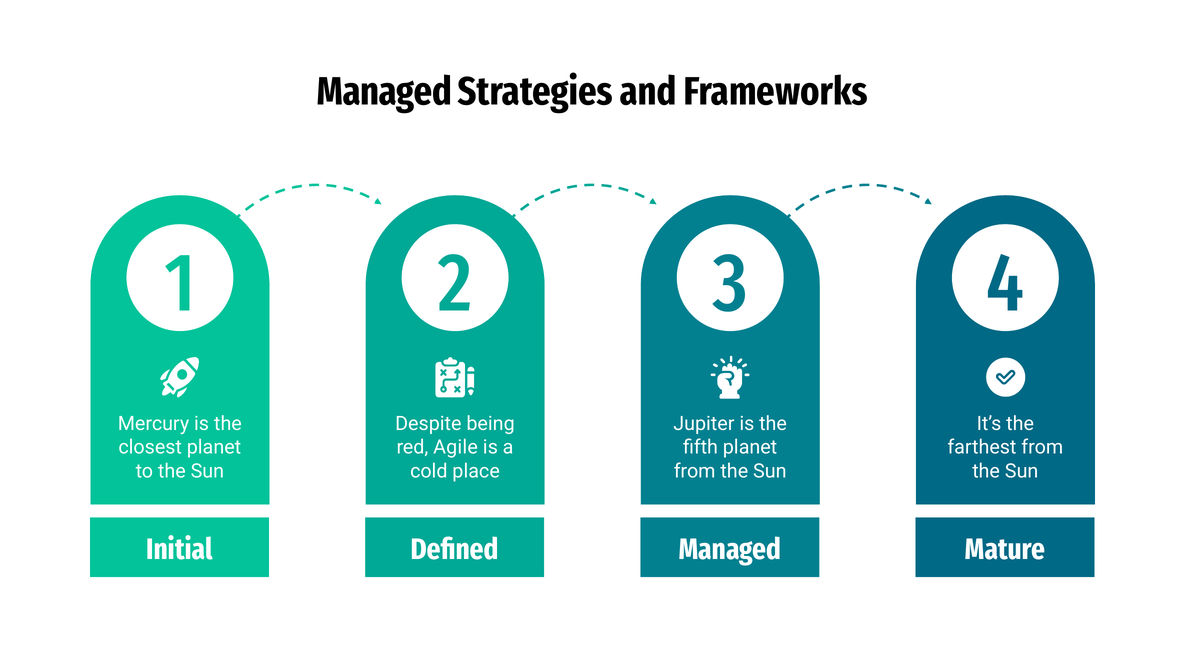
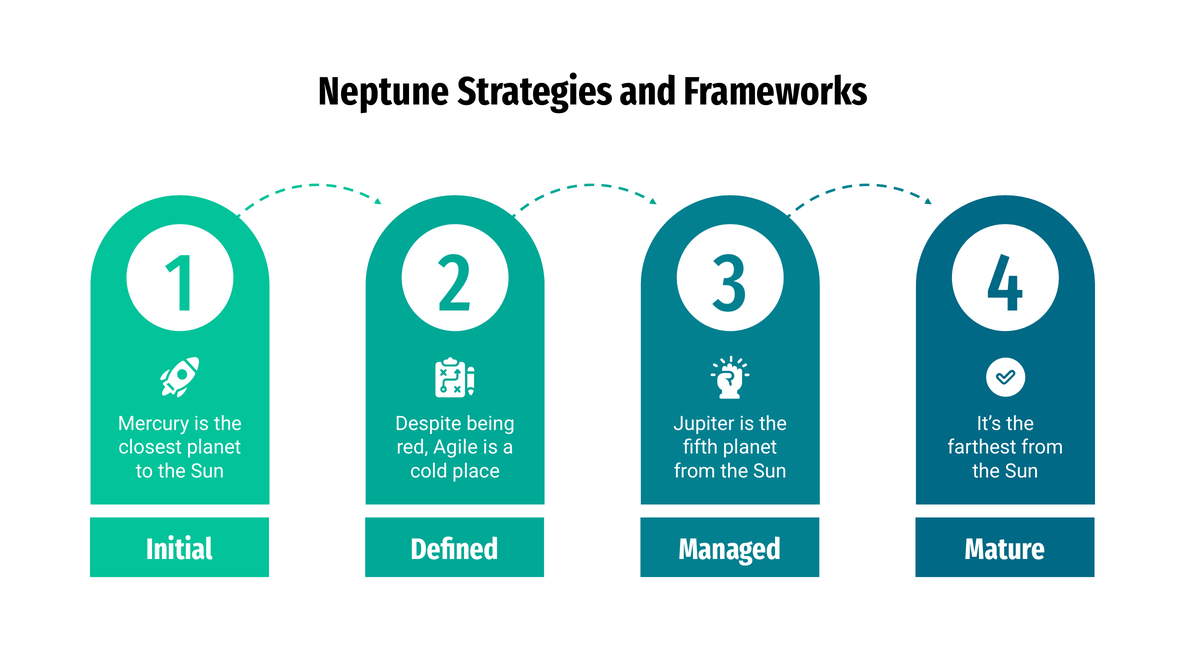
Managed: Managed -> Neptune (384, 92)
